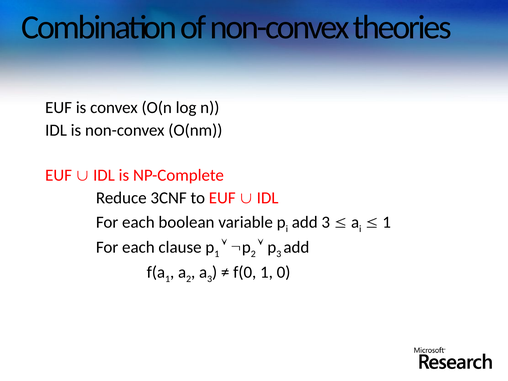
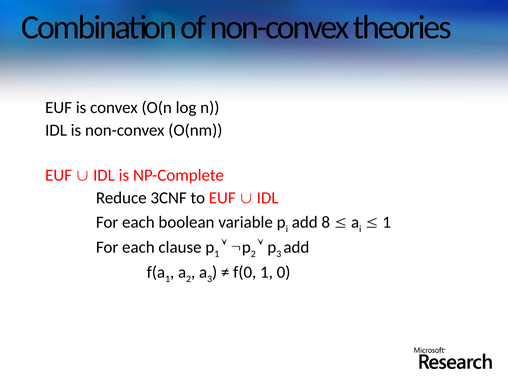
add 3: 3 -> 8 (326, 222)
